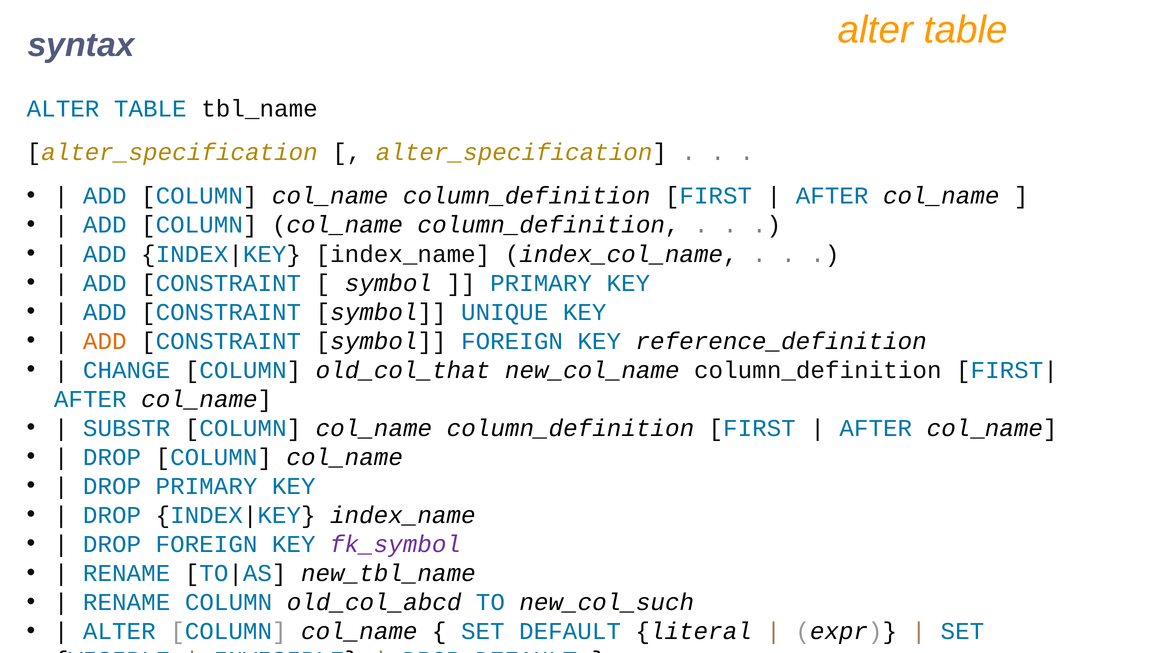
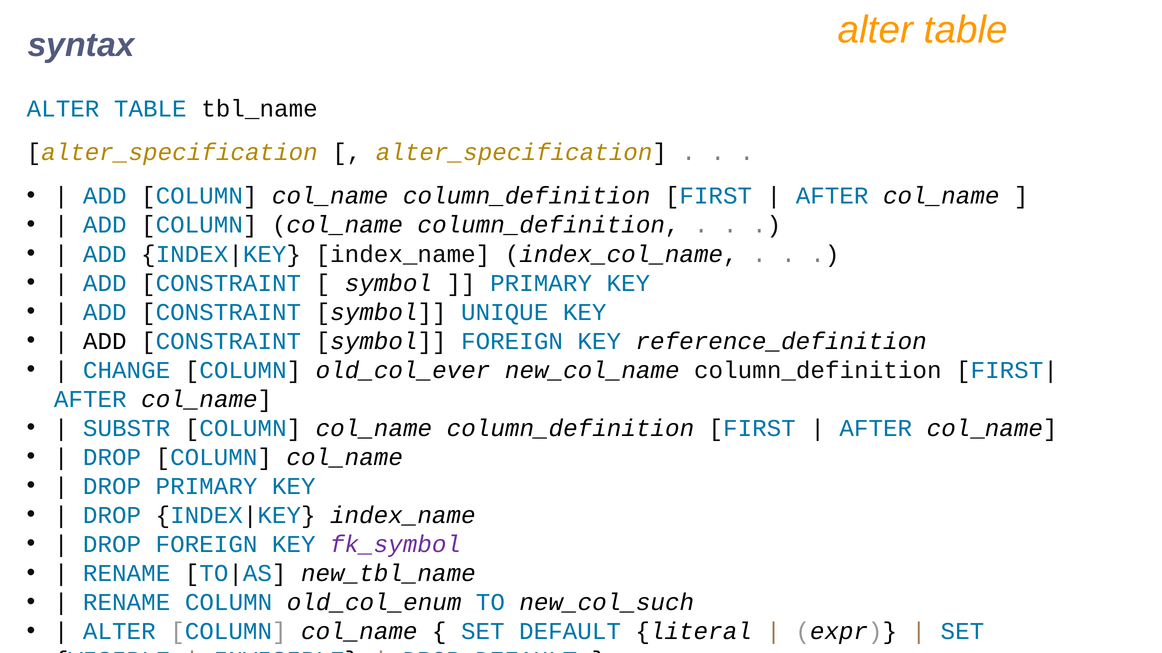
ADD colour: orange -> black (105, 341)
old_col_that: old_col_that -> old_col_ever (403, 371)
old_col_abcd: old_col_abcd -> old_col_enum (374, 603)
